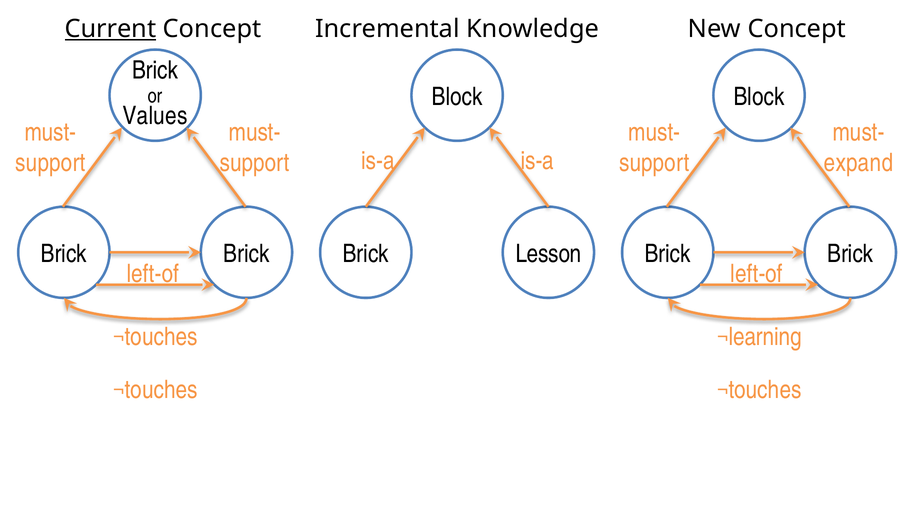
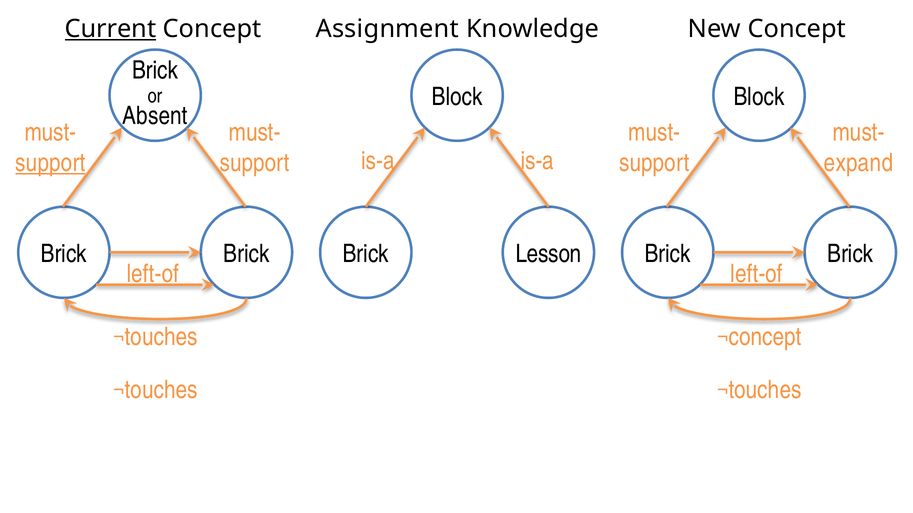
Incremental: Incremental -> Assignment (387, 29)
Values: Values -> Absent (155, 116)
support underline: none -> present (50, 163)
¬learning: ¬learning -> ¬concept (759, 337)
